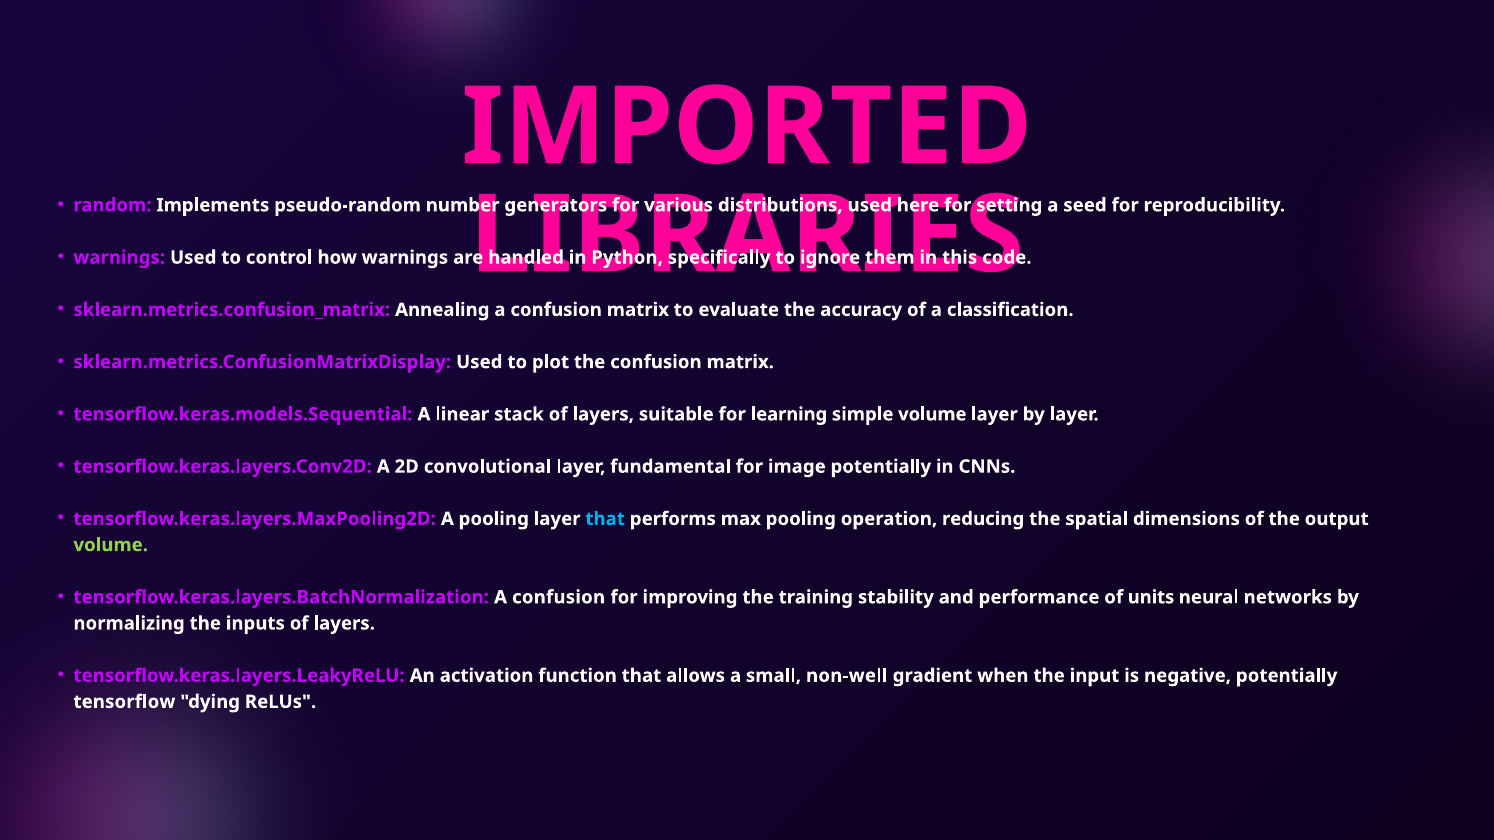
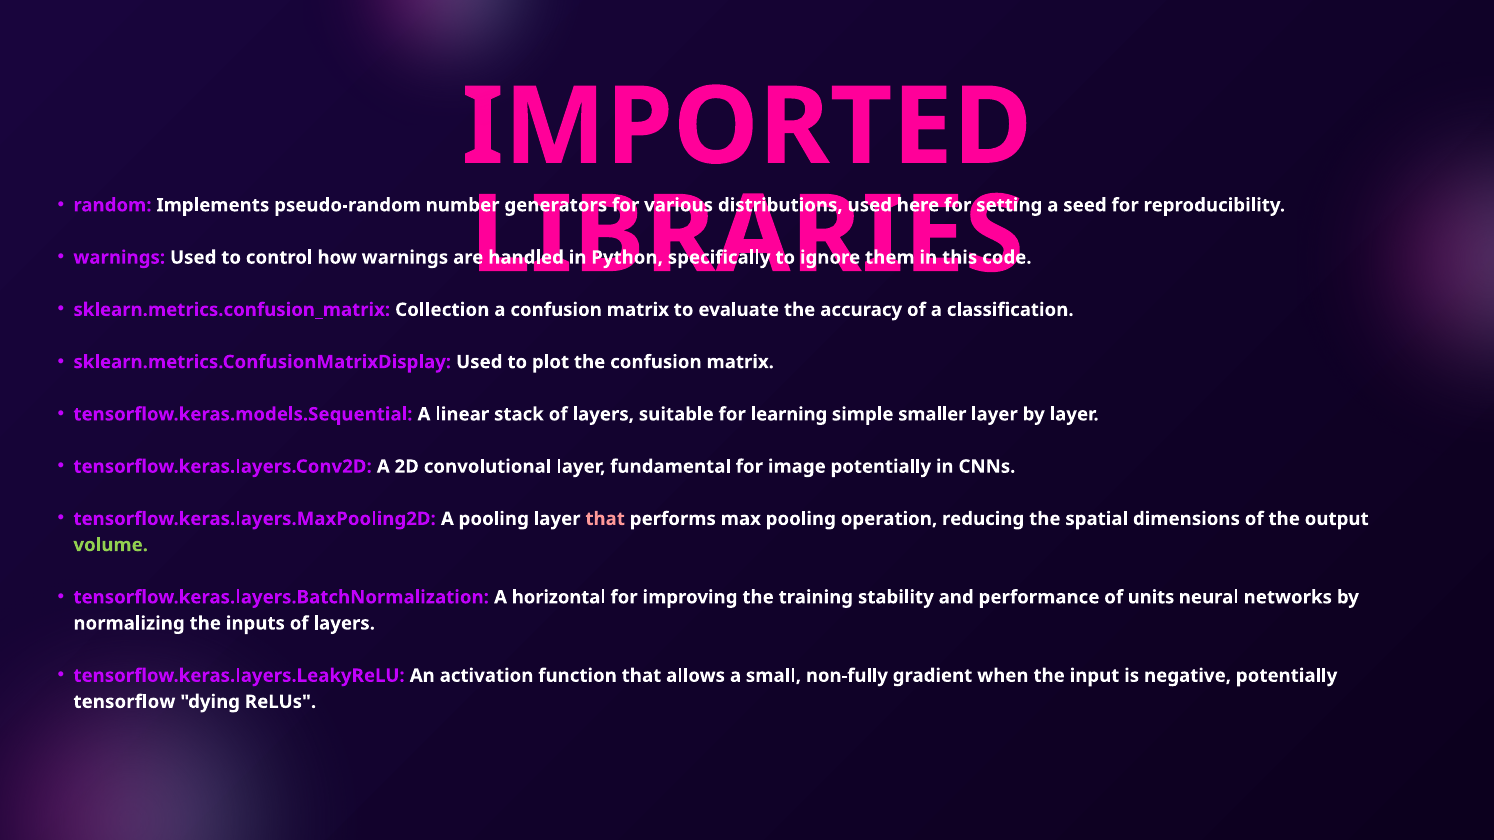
Annealing: Annealing -> Collection (442, 310)
simple volume: volume -> smaller (932, 414)
that colour: light blue -> pink (605, 519)
tensorflow.keras.layers.BatchNormalization A confusion: confusion -> horizontal (559, 597)
non-well: non-well -> non-fully (847, 676)
